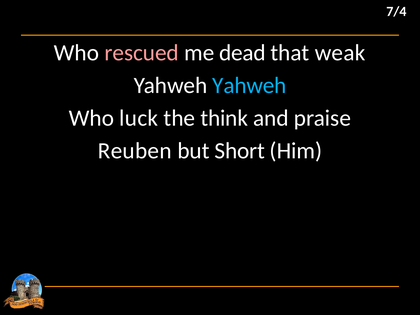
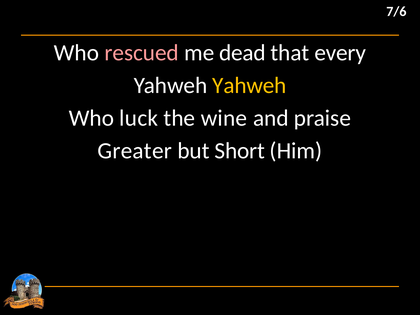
7/4: 7/4 -> 7/6 (396, 11)
weak: weak -> every (340, 53)
Yahweh colour: light blue -> yellow (249, 86)
think: think -> wine (224, 118)
Reuben: Reuben -> Greater (135, 151)
